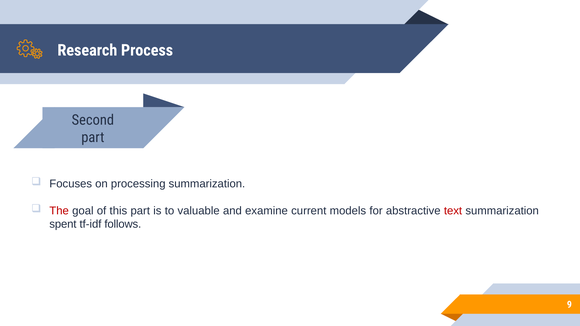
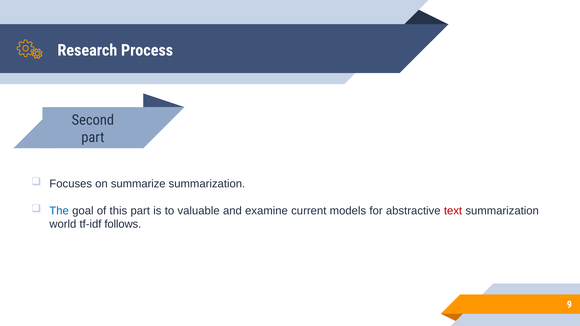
processing: processing -> summarize (138, 184)
The colour: red -> blue (59, 211)
spent: spent -> world (63, 224)
